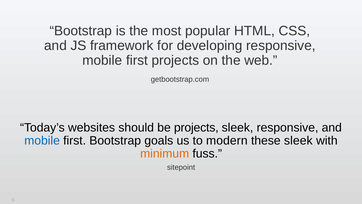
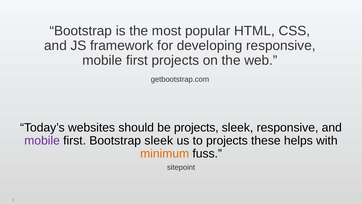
mobile colour: blue -> purple (42, 140)
Bootstrap goals: goals -> sleek (159, 140)
to modern: modern -> projects (227, 140)
these sleek: sleek -> helps (298, 140)
